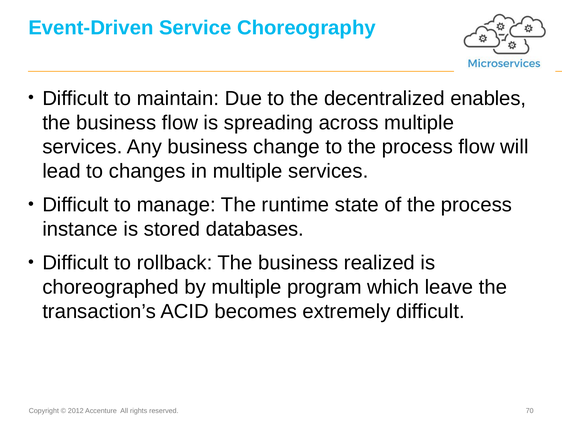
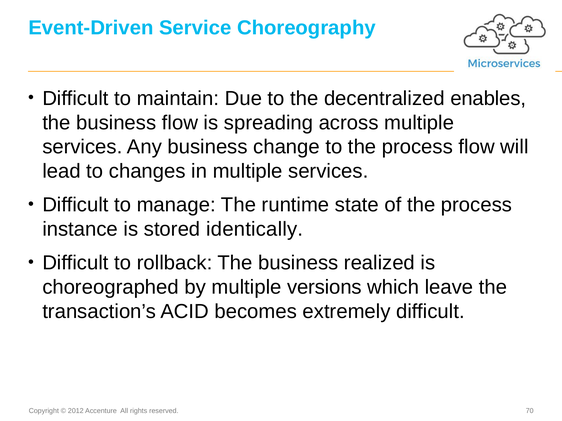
databases: databases -> identically (255, 230)
program: program -> versions (324, 288)
